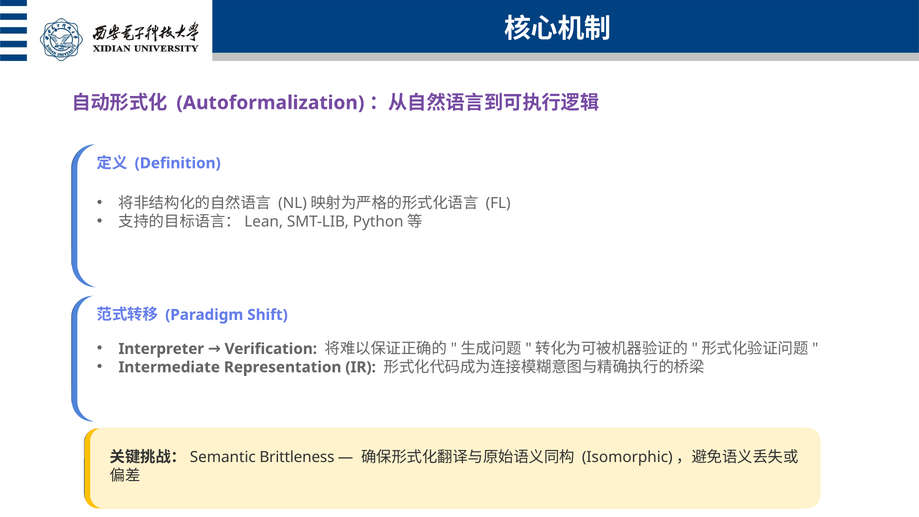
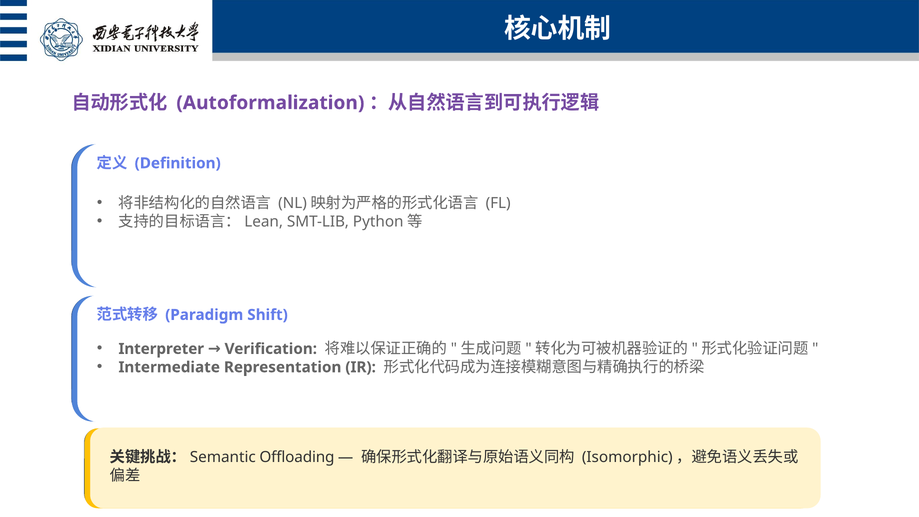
Brittleness: Brittleness -> Offloading (297, 457)
